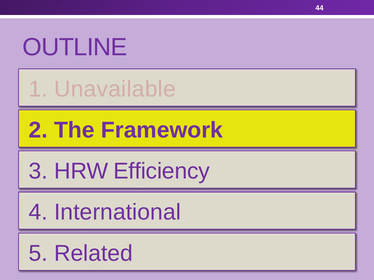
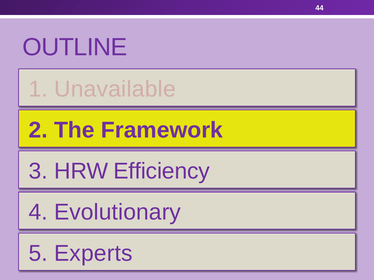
International: International -> Evolutionary (117, 213)
Related: Related -> Experts (93, 254)
